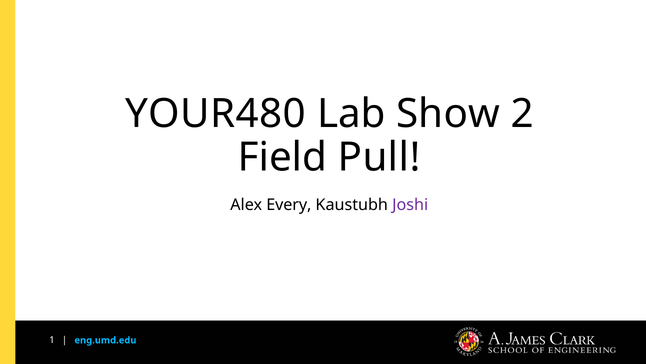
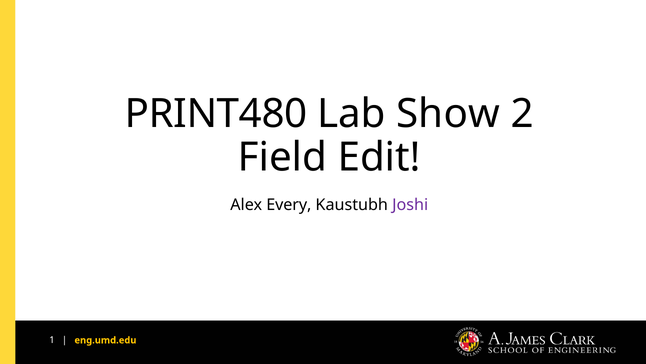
YOUR480: YOUR480 -> PRINT480 (216, 114)
Pull: Pull -> Edit (379, 157)
eng.umd.edu colour: light blue -> yellow (105, 340)
